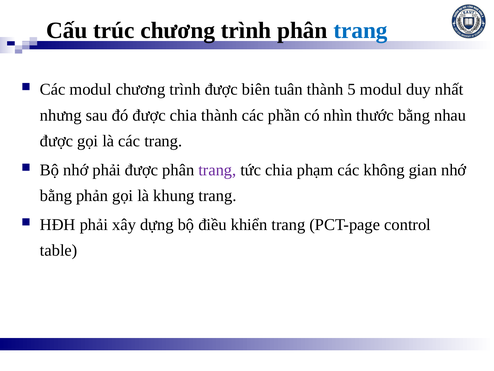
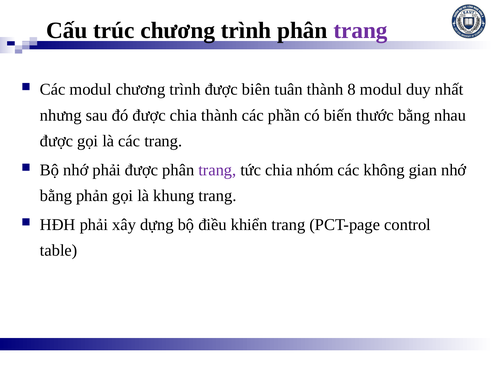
trang colour: blue -> purple (361, 30)
5: 5 -> 8 (352, 89)
nhìn: nhìn -> biến (338, 115)
phạm: phạm -> nhóm (315, 170)
